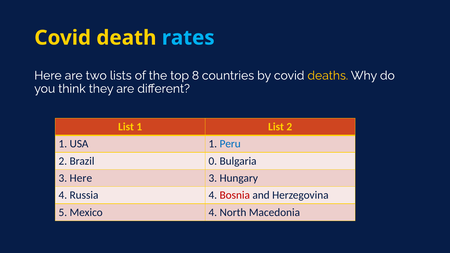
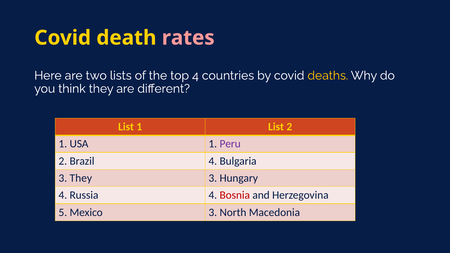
rates colour: light blue -> pink (188, 38)
top 8: 8 -> 4 (195, 76)
Peru colour: blue -> purple (230, 144)
Brazil 0: 0 -> 4 (213, 161)
3 Here: Here -> They (81, 178)
Mexico 4: 4 -> 3 (213, 212)
